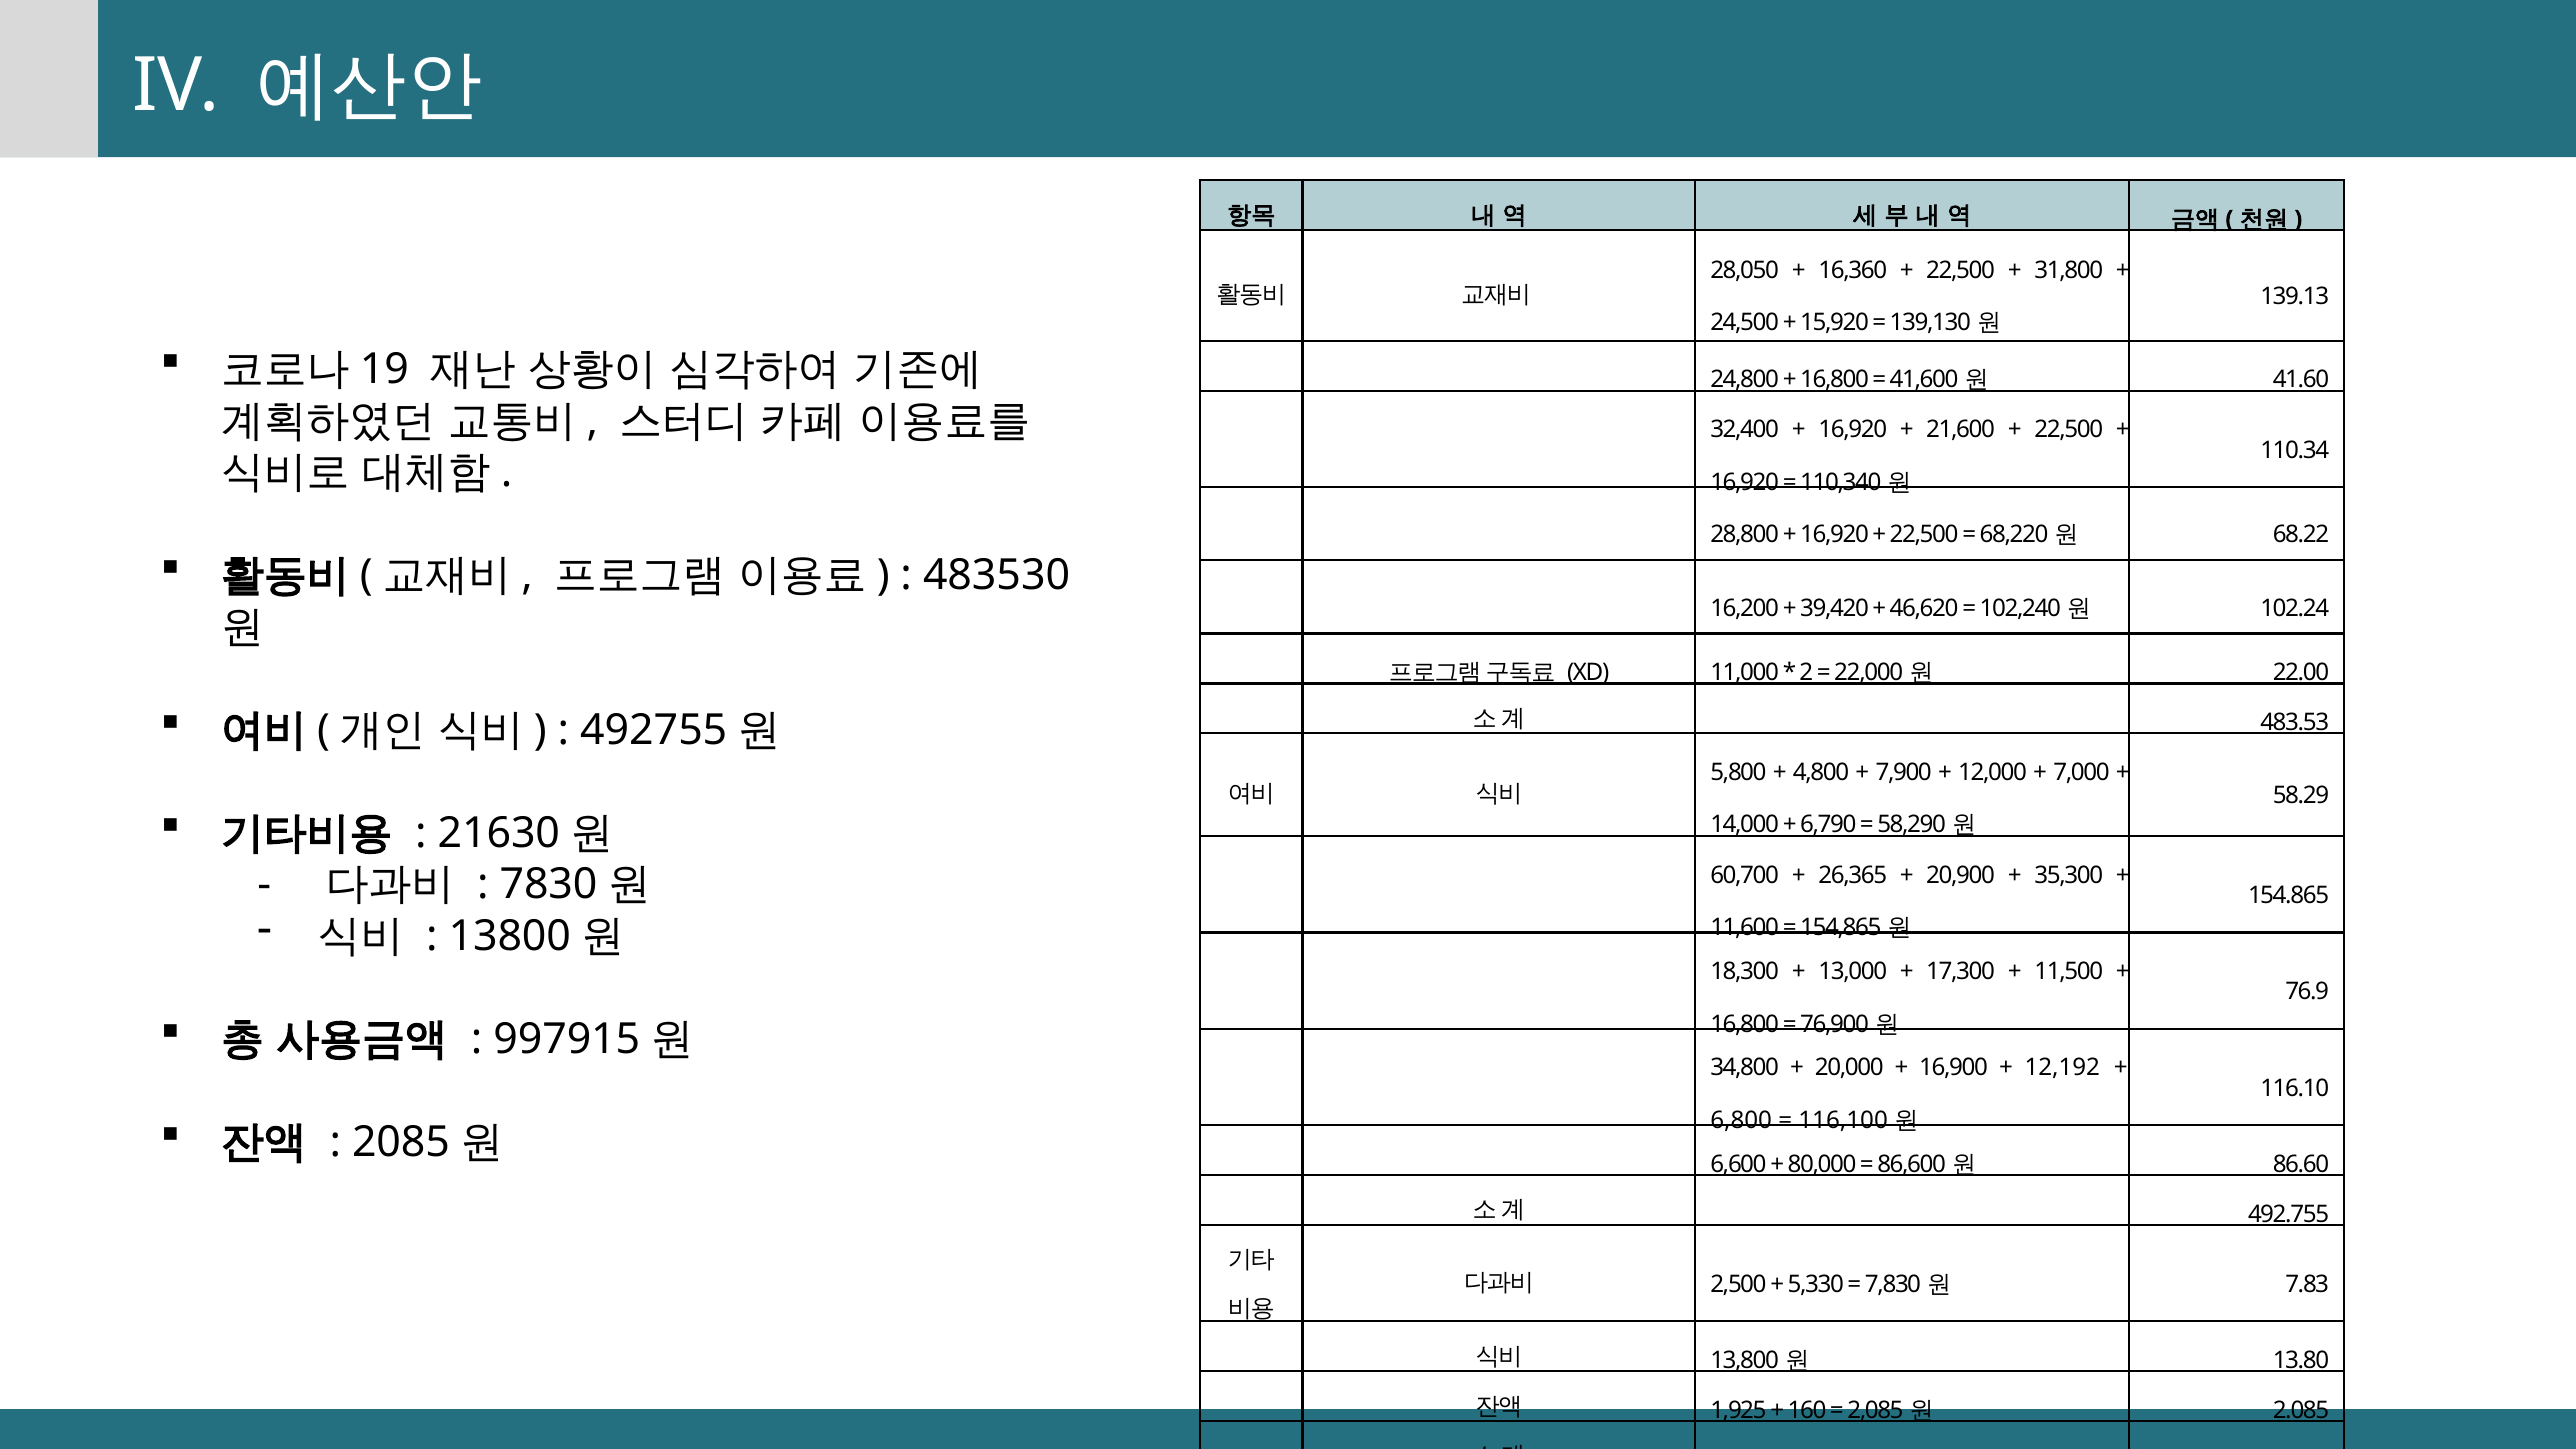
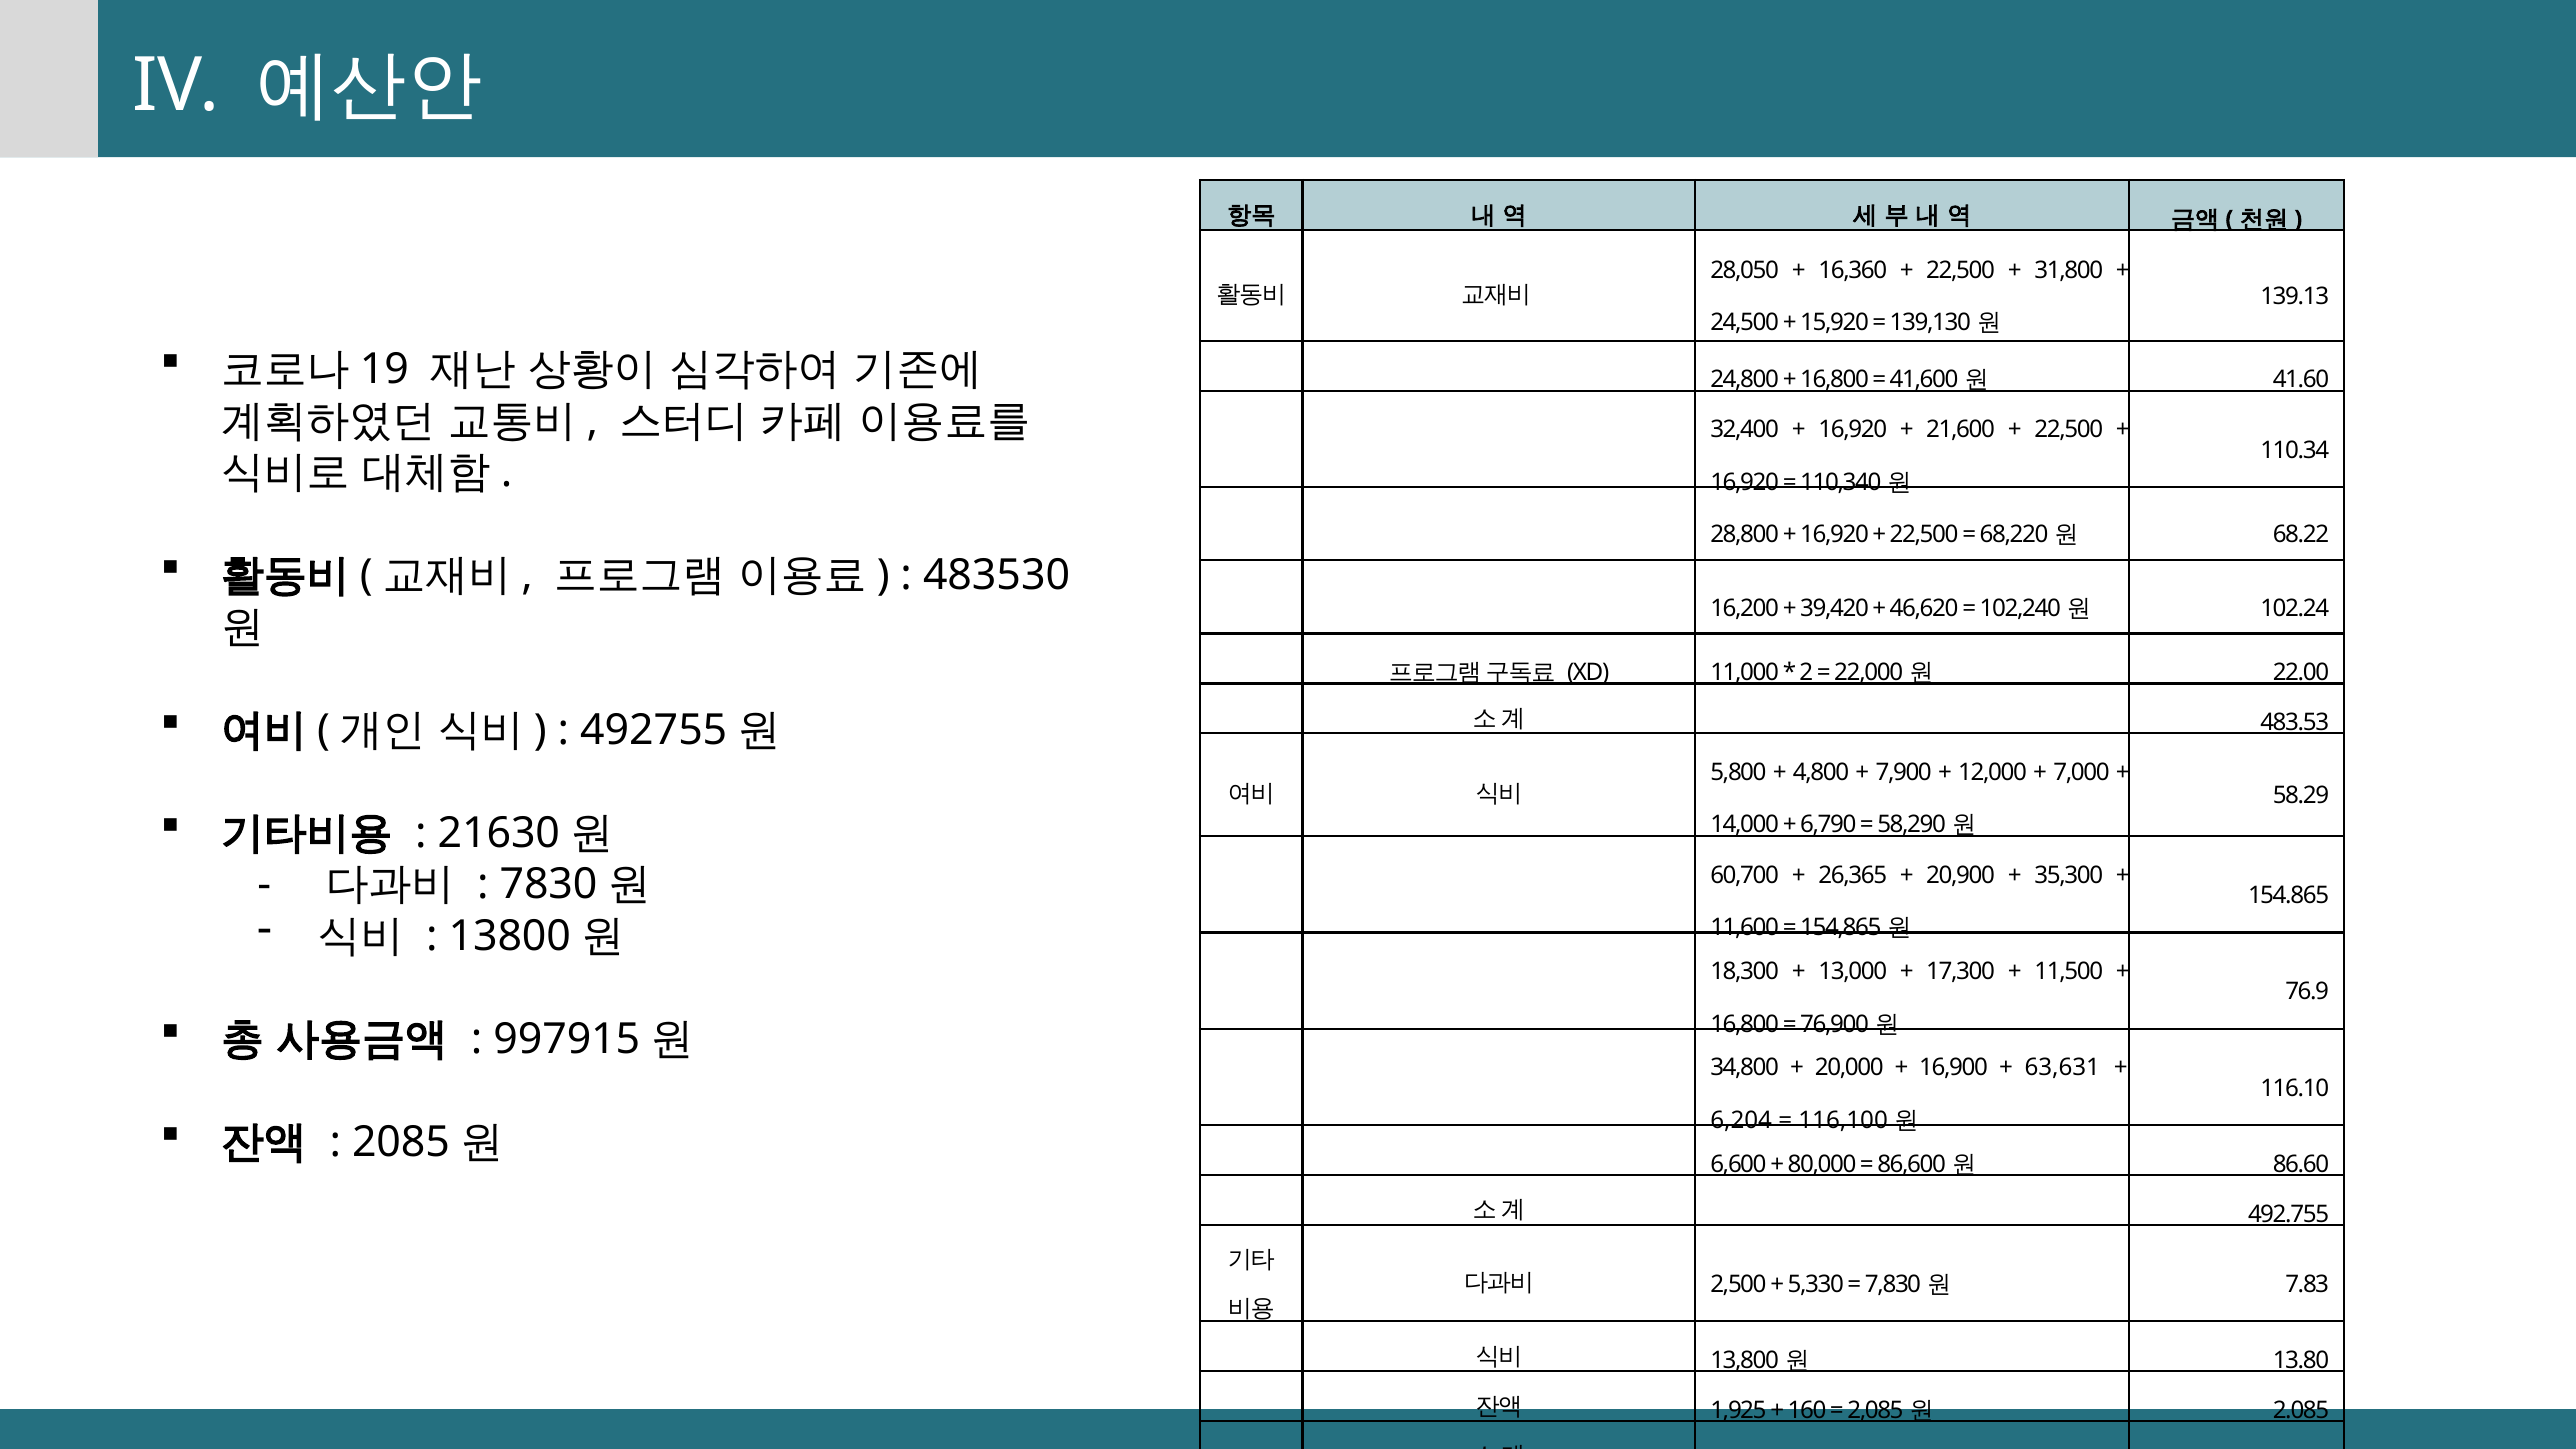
12,192: 12,192 -> 63,631 (2062, 1068)
6,800: 6,800 -> 6,204 (1741, 1120)
